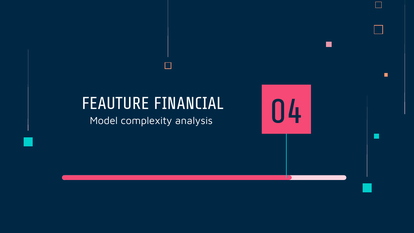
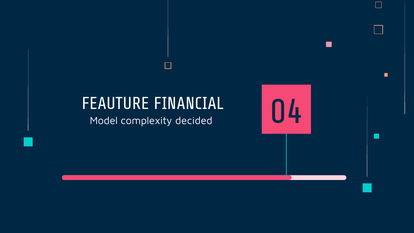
analysis: analysis -> decided (194, 121)
